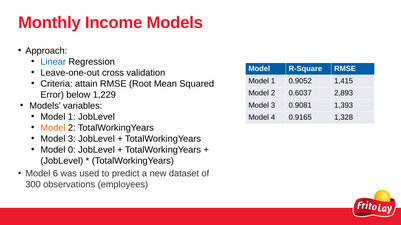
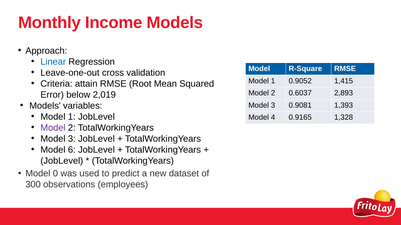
1,229: 1,229 -> 2,019 (104, 95)
Model colour: orange -> purple (53, 128)
0: 0 -> 6 (72, 150)
6: 6 -> 0 (55, 174)
